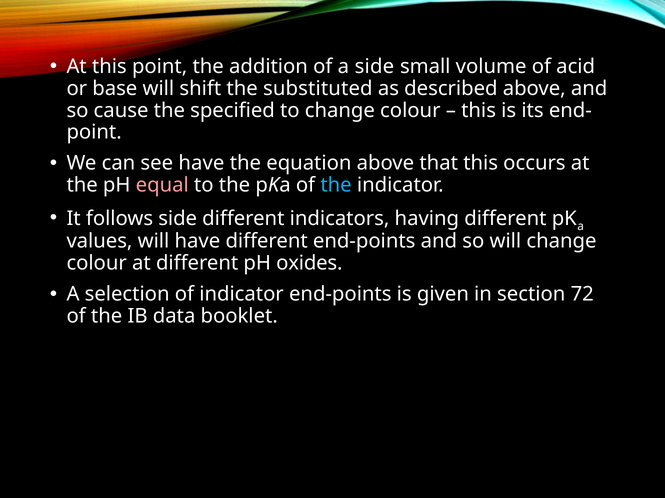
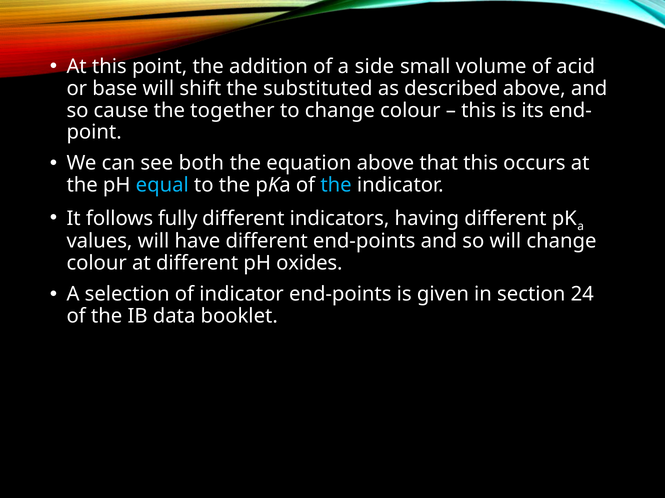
specified: specified -> together (232, 110)
see have: have -> both (201, 164)
equal colour: pink -> light blue (162, 185)
follows side: side -> fully (178, 219)
72: 72 -> 24 (582, 295)
